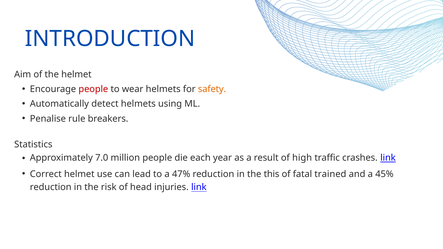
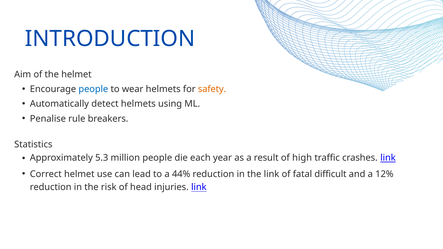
people colour: red -> blue (93, 89)
7.0: 7.0 -> 5.3 (102, 158)
47%: 47% -> 44% (181, 174)
the this: this -> link (272, 174)
trained: trained -> difficult (330, 174)
45%: 45% -> 12% (384, 174)
